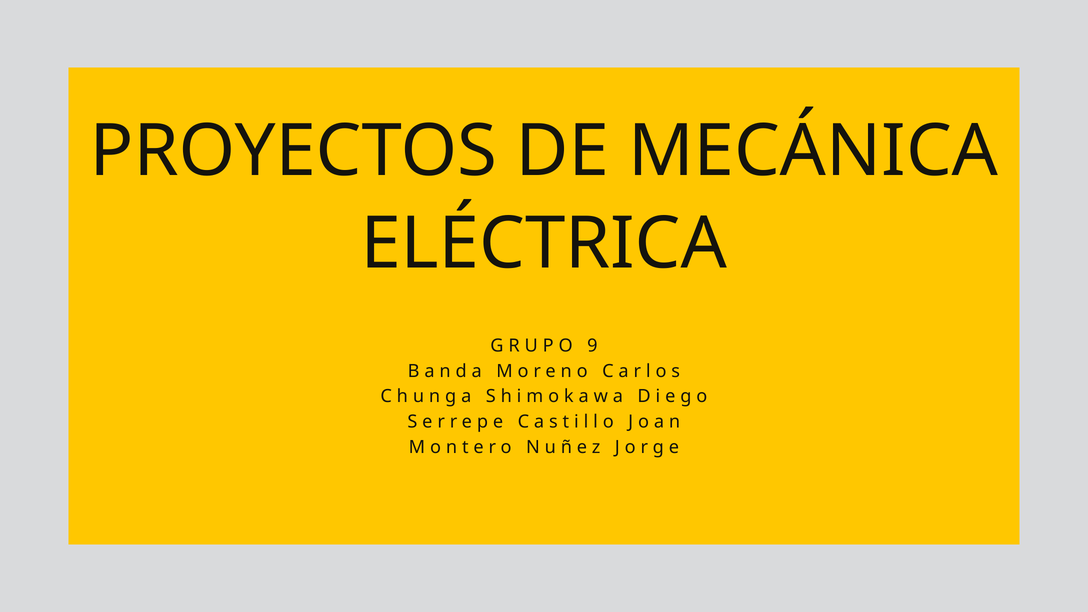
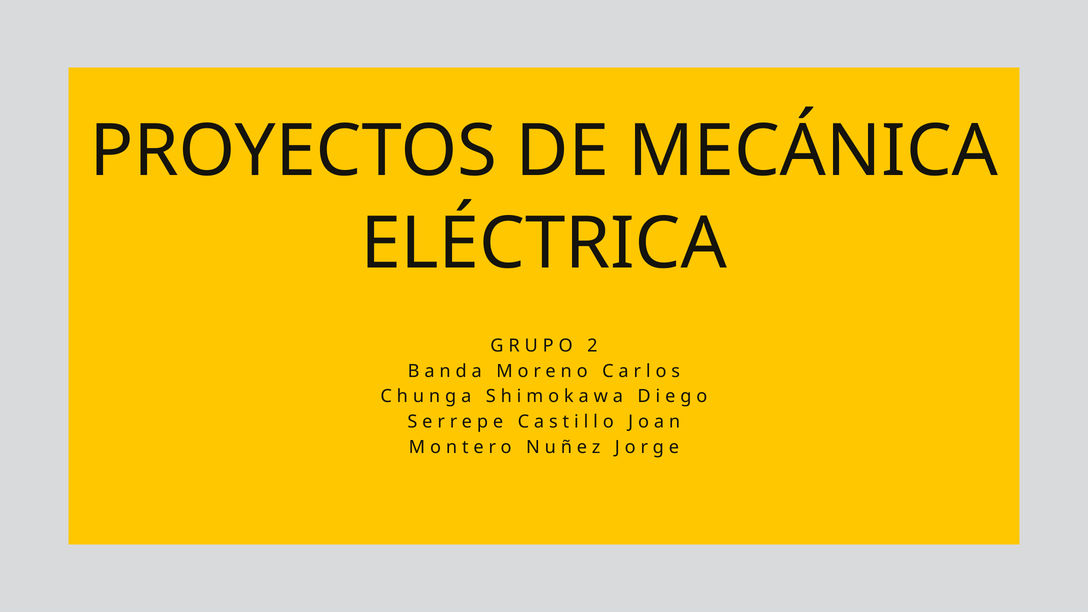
9: 9 -> 2 (592, 346)
